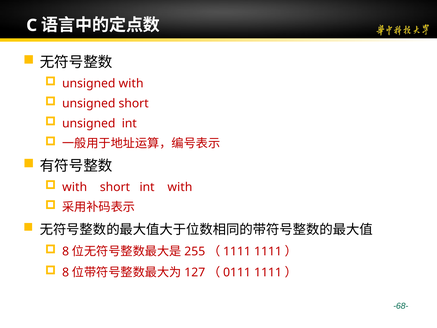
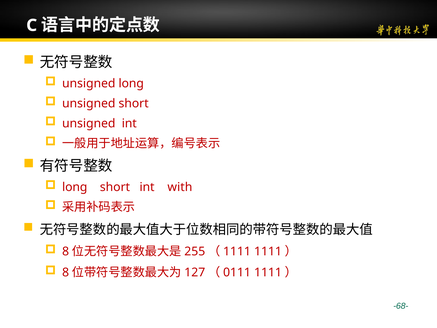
unsigned with: with -> long (131, 83)
with: with -> long (75, 187)
